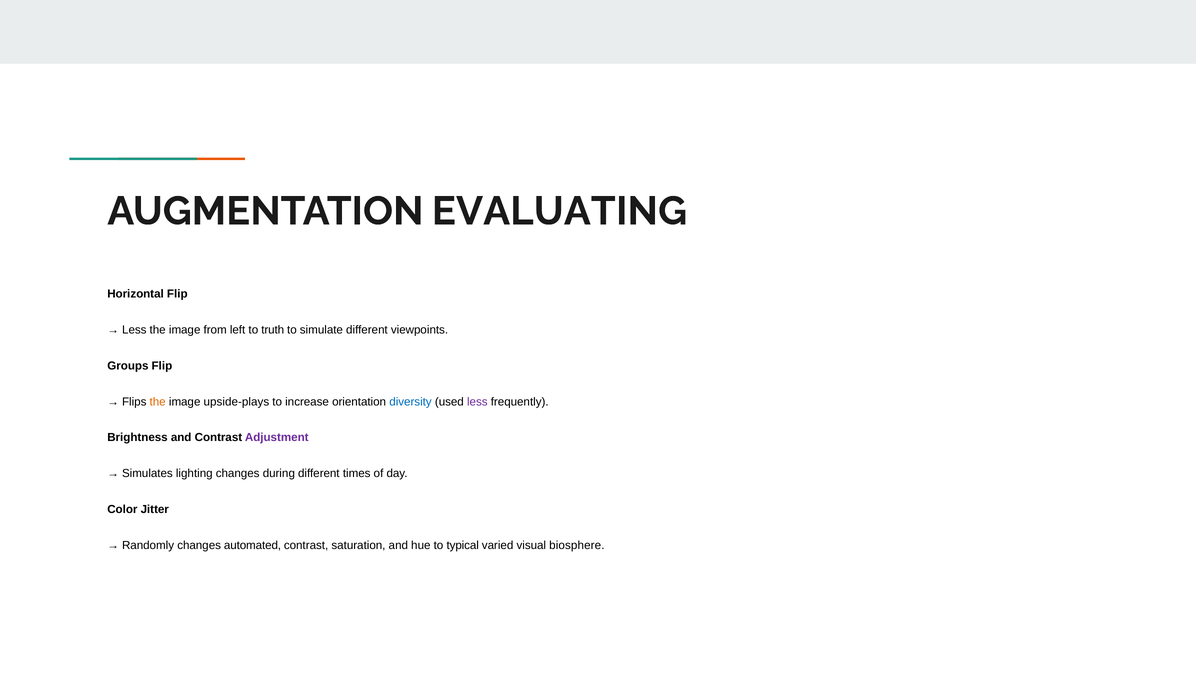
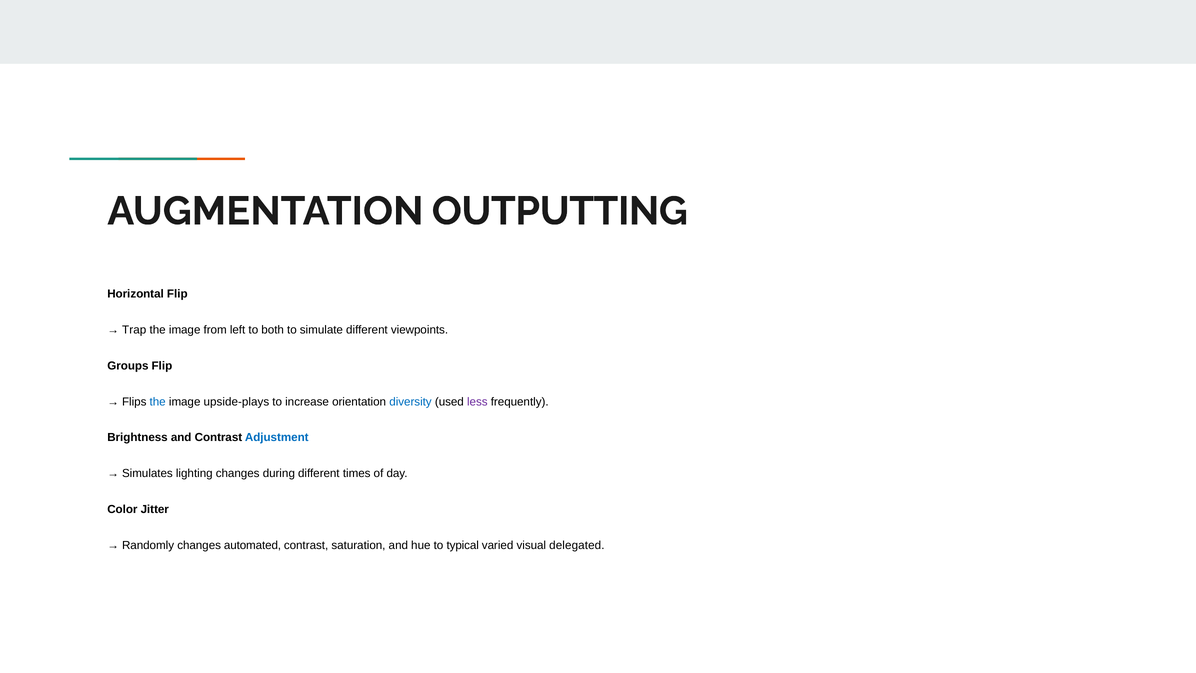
EVALUATING: EVALUATING -> OUTPUTTING (560, 211)
Less: Less -> Trap (134, 330)
truth: truth -> both (273, 330)
the colour: orange -> blue (158, 402)
Adjustment colour: purple -> blue (277, 437)
biosphere: biosphere -> delegated (577, 545)
